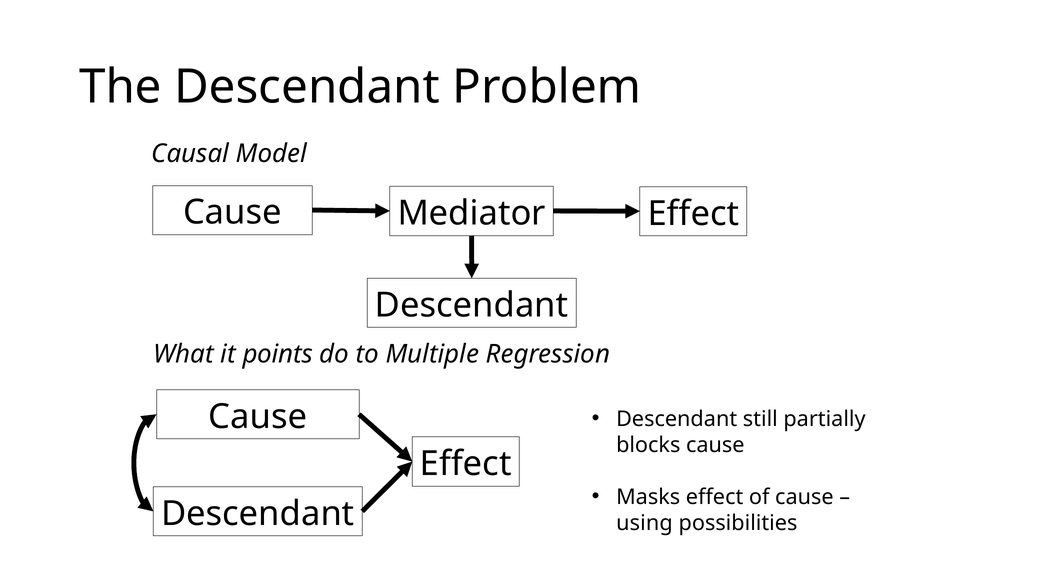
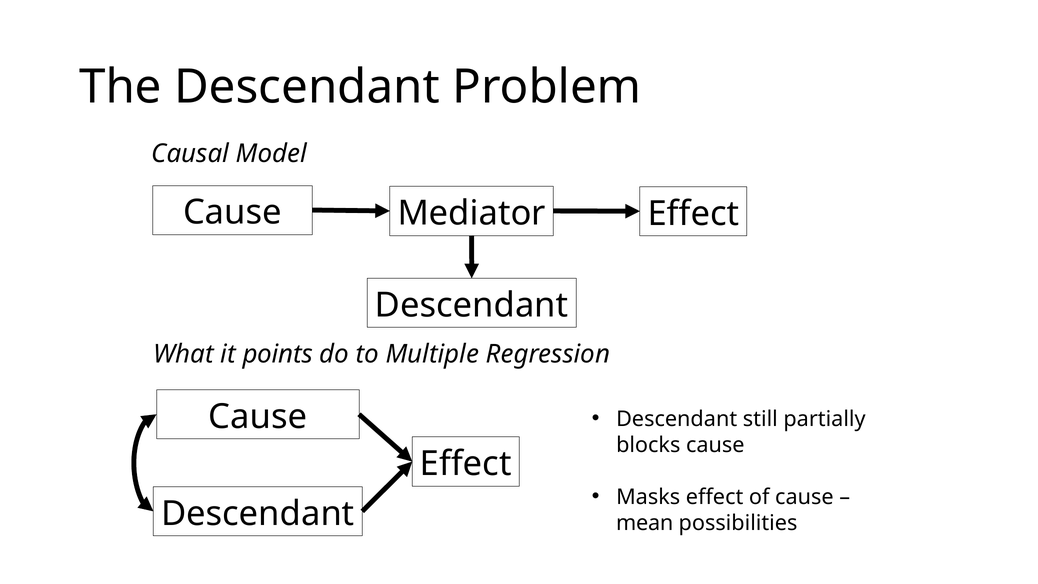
using: using -> mean (645, 523)
